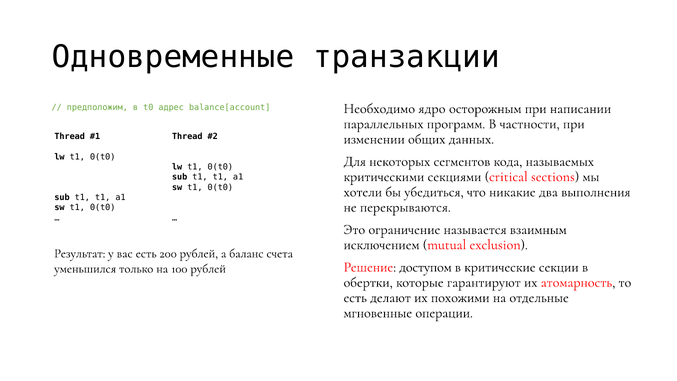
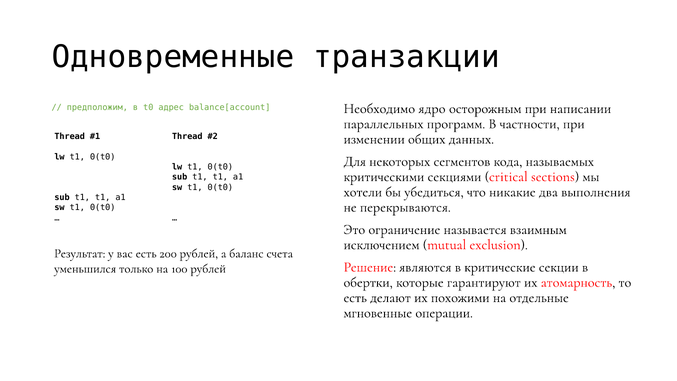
доступом: доступом -> являются (425, 267)
